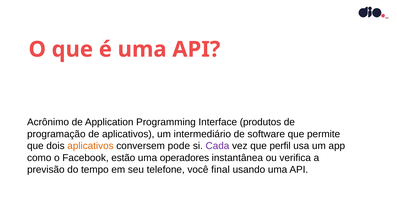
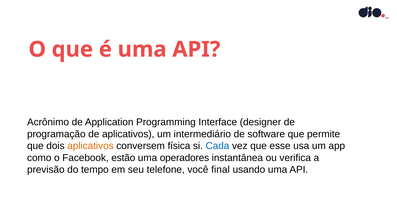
produtos: produtos -> designer (260, 122)
pode: pode -> física (179, 146)
Cada colour: purple -> blue (217, 146)
perfil: perfil -> esse (280, 146)
